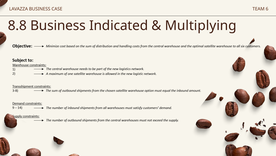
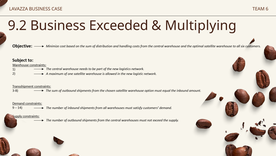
8.8: 8.8 -> 9.2 (17, 26)
Indicated: Indicated -> Exceeded (119, 26)
